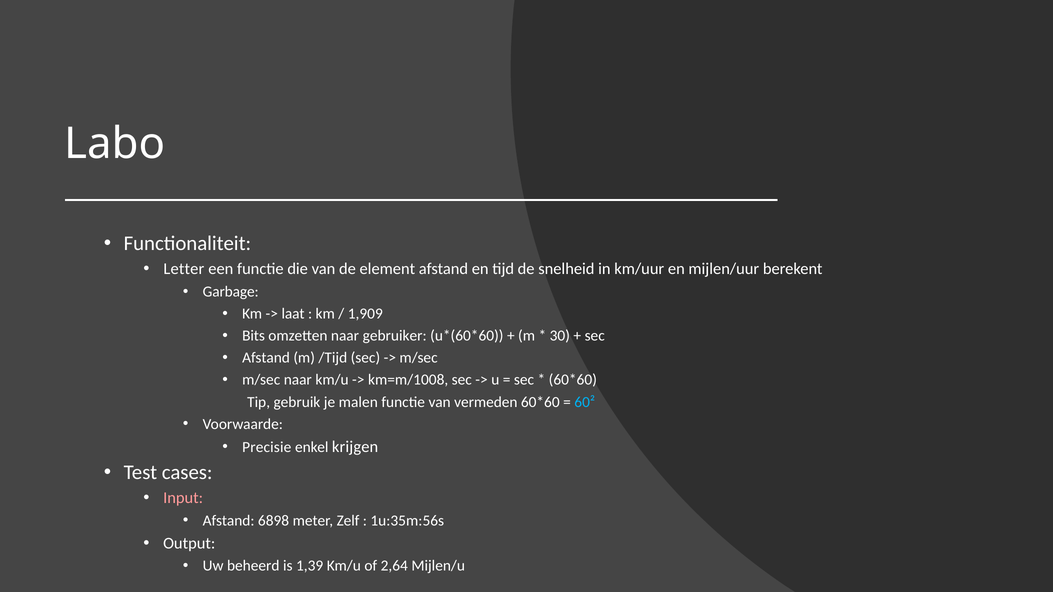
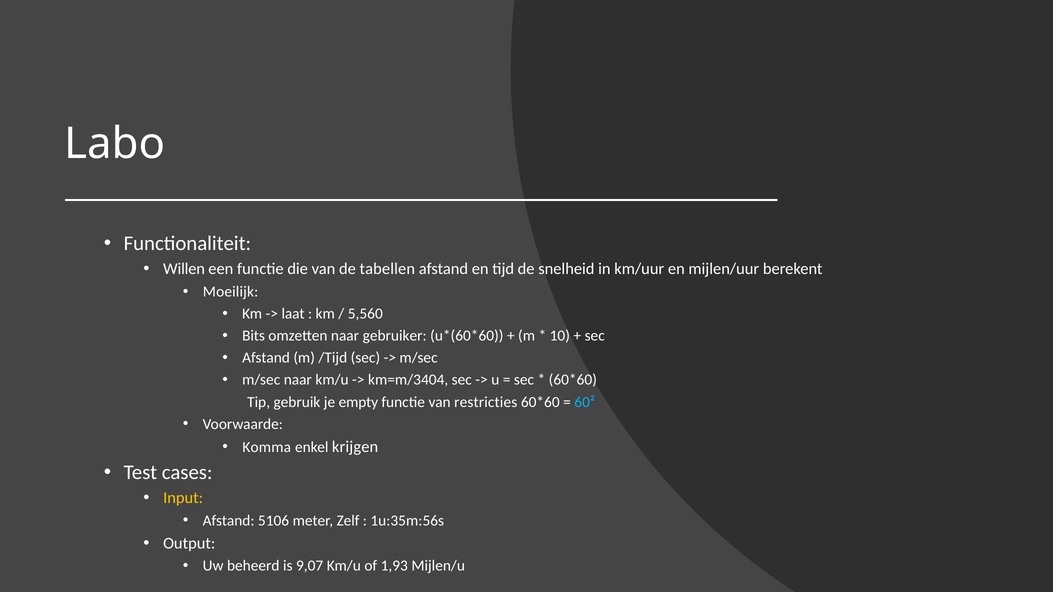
Letter: Letter -> Willen (184, 269)
element: element -> tabellen (387, 269)
Garbage: Garbage -> Moeilijk (231, 292)
1,909: 1,909 -> 5,560 (365, 314)
30: 30 -> 10 (560, 336)
km=m/1008: km=m/1008 -> km=m/3404 (408, 380)
malen: malen -> empty (358, 402)
vermeden: vermeden -> restricties (486, 402)
Precisie: Precisie -> Komma (267, 447)
Input colour: pink -> yellow (183, 498)
6898: 6898 -> 5106 (274, 521)
1,39: 1,39 -> 9,07 (310, 566)
2,64: 2,64 -> 1,93 (394, 566)
